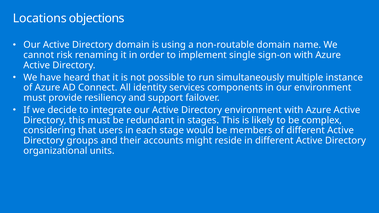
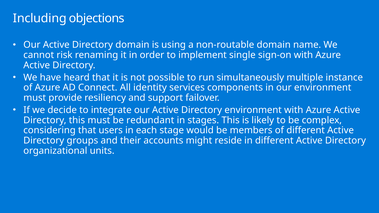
Locations: Locations -> Including (40, 18)
